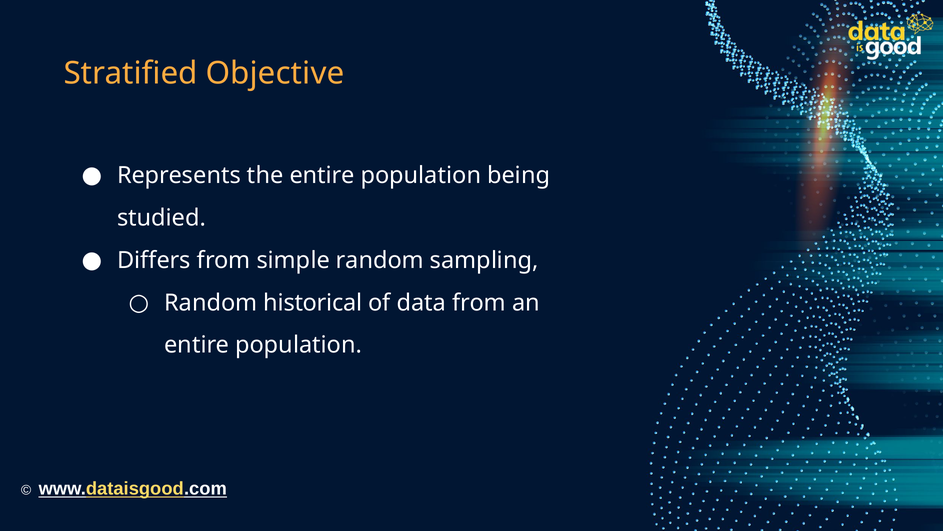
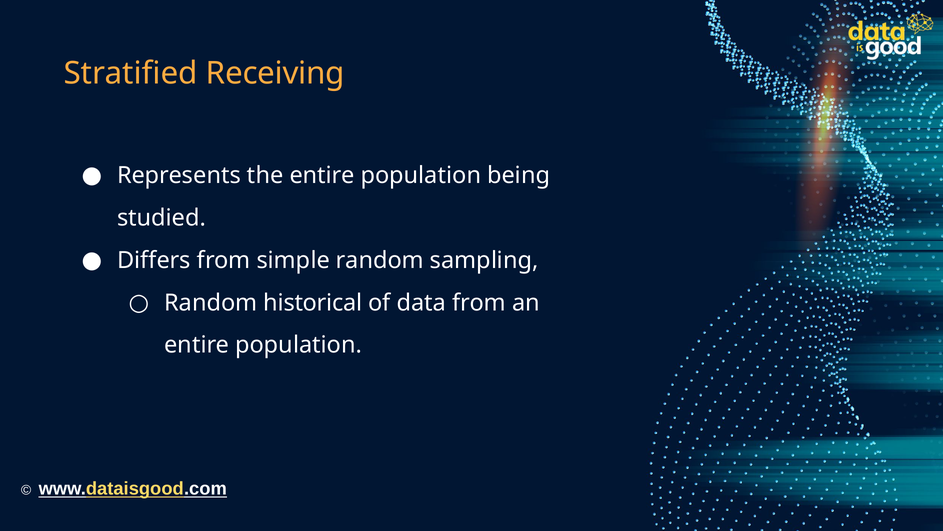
Objective: Objective -> Receiving (275, 73)
